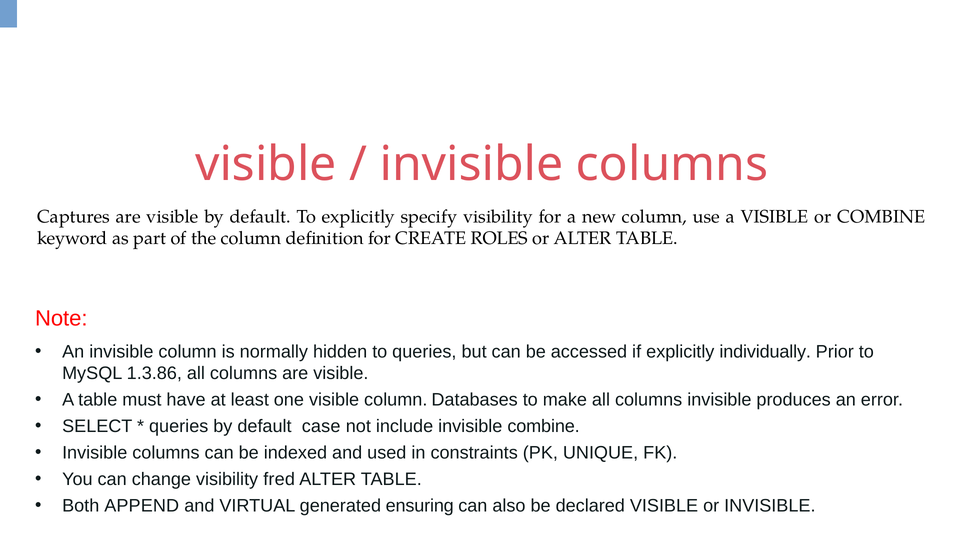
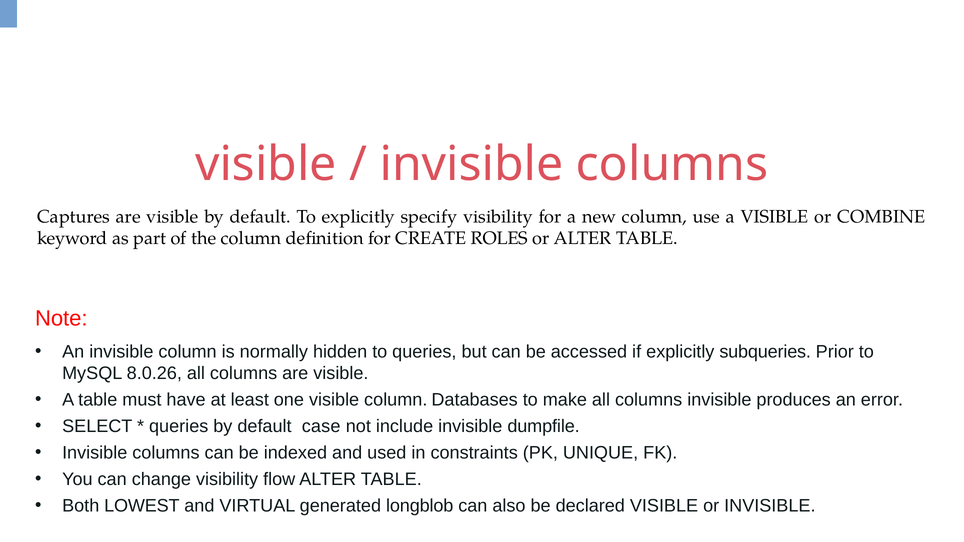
individually: individually -> subqueries (765, 352)
1.3.86: 1.3.86 -> 8.0.26 (154, 374)
invisible combine: combine -> dumpfile (544, 427)
fred: fred -> flow (279, 480)
APPEND: APPEND -> LOWEST (142, 506)
ensuring: ensuring -> longblob (420, 506)
